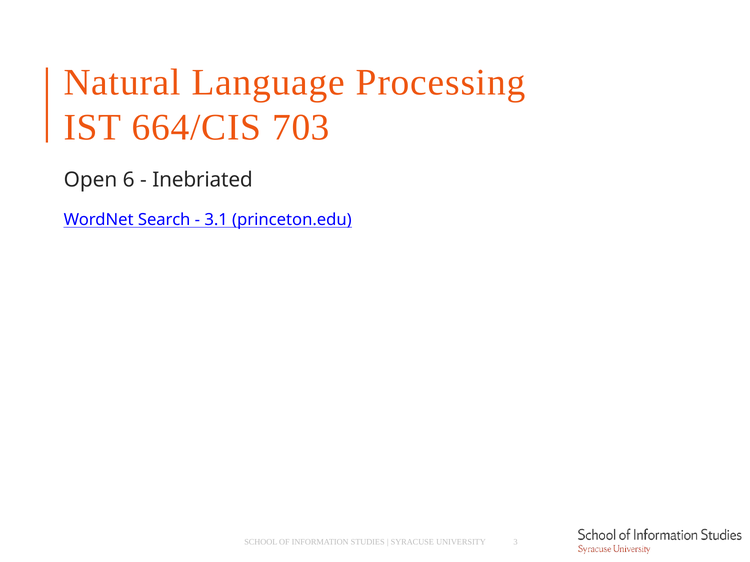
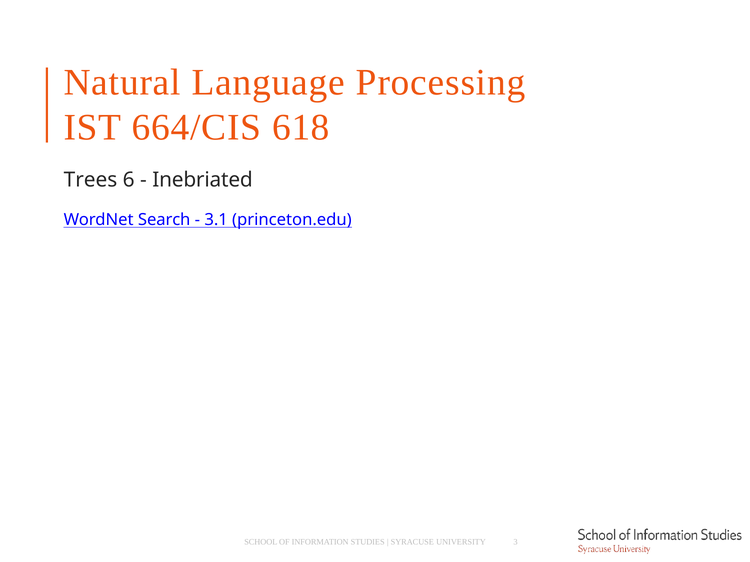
703: 703 -> 618 (301, 128)
Open: Open -> Trees (91, 180)
